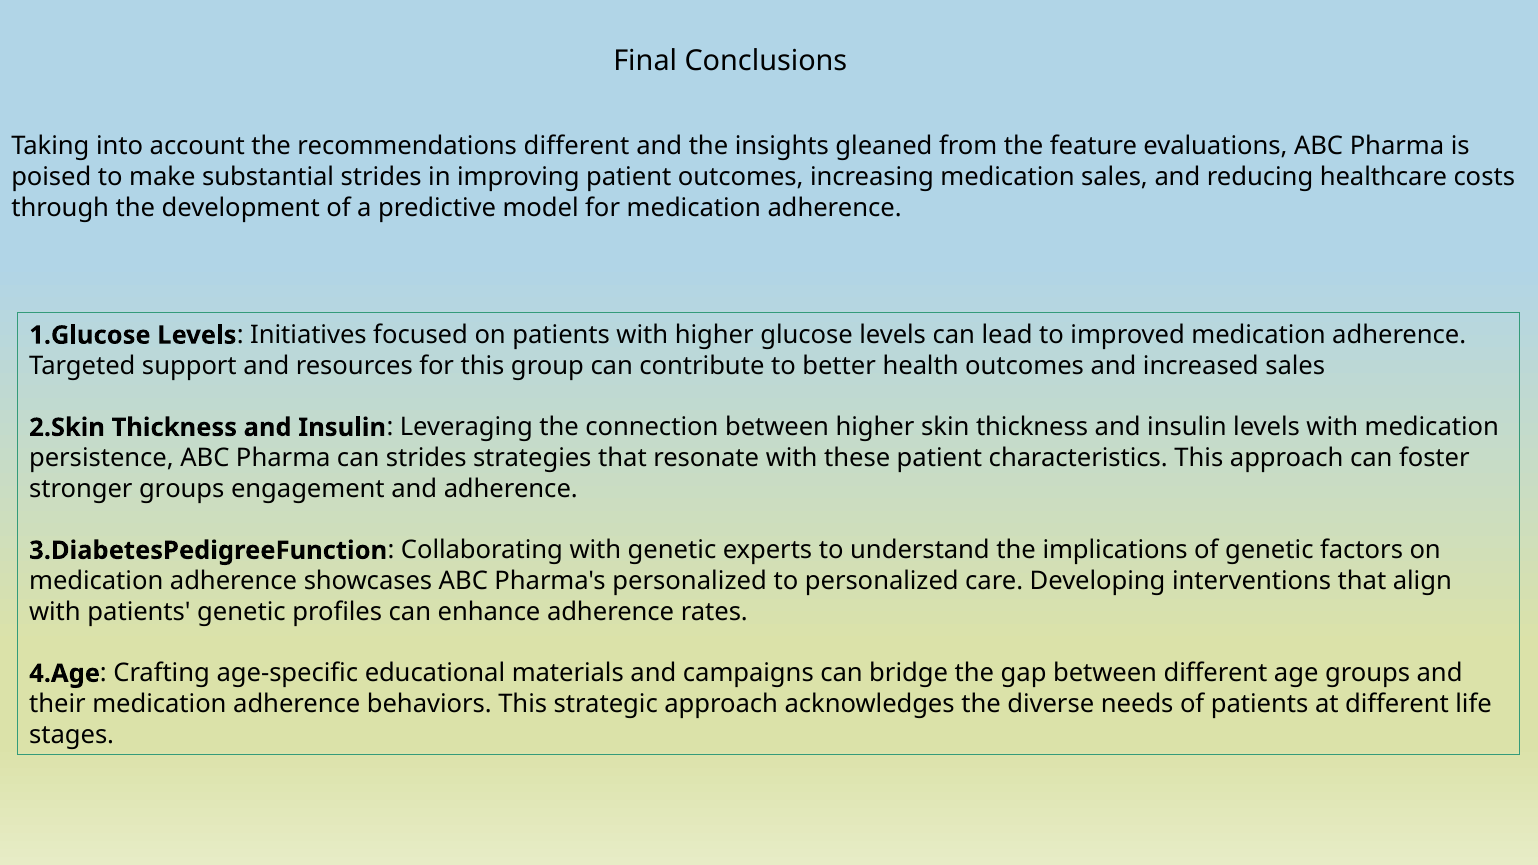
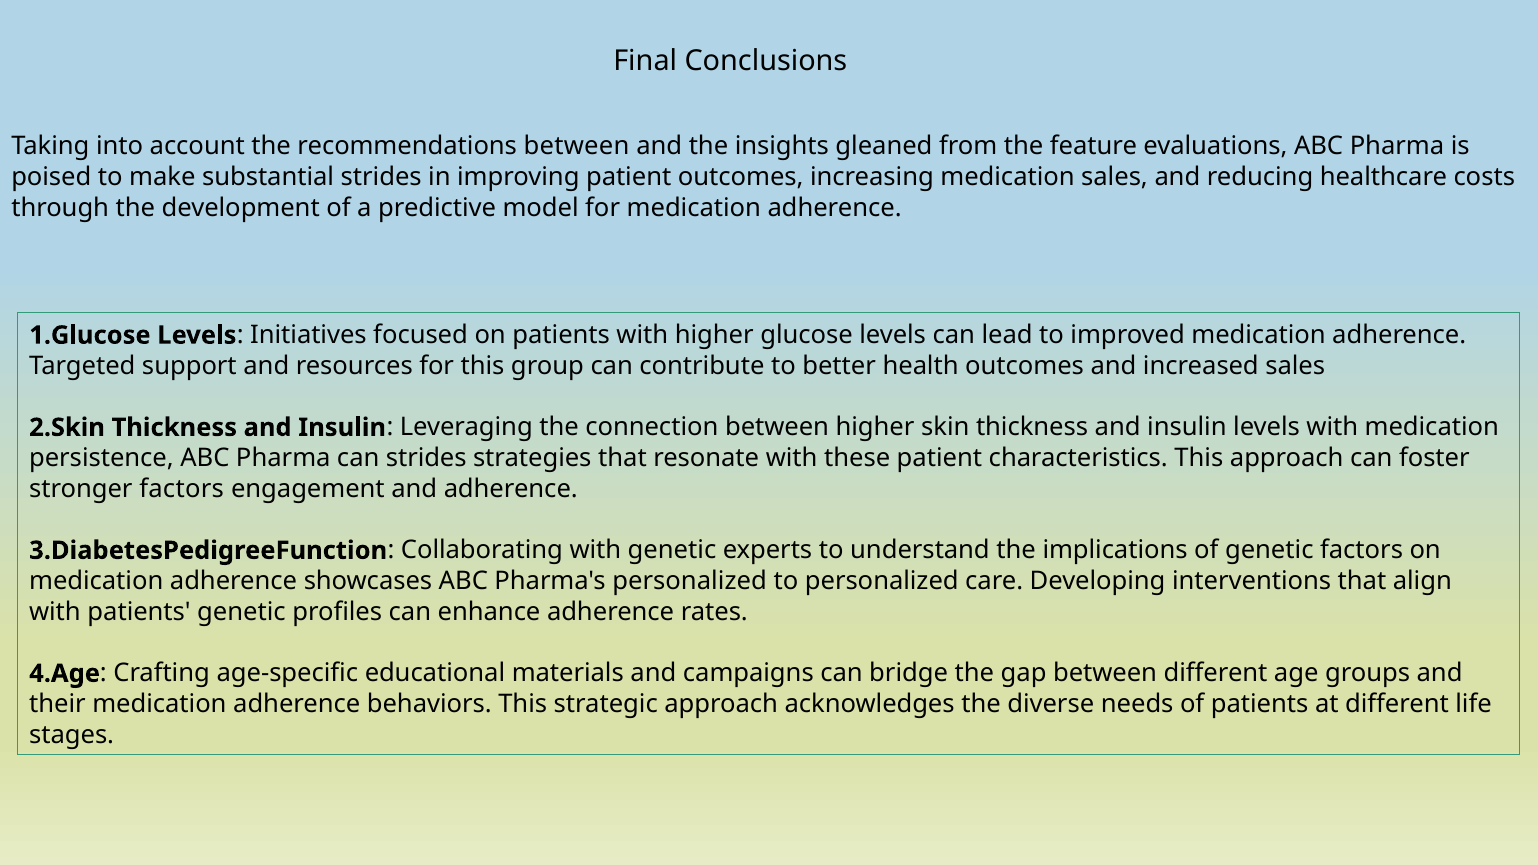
recommendations different: different -> between (577, 146)
stronger groups: groups -> factors (182, 489)
